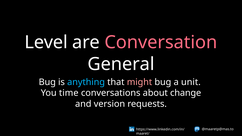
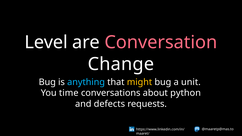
General: General -> Change (121, 64)
might colour: pink -> yellow (140, 82)
change: change -> python (186, 93)
version: version -> defects (109, 104)
